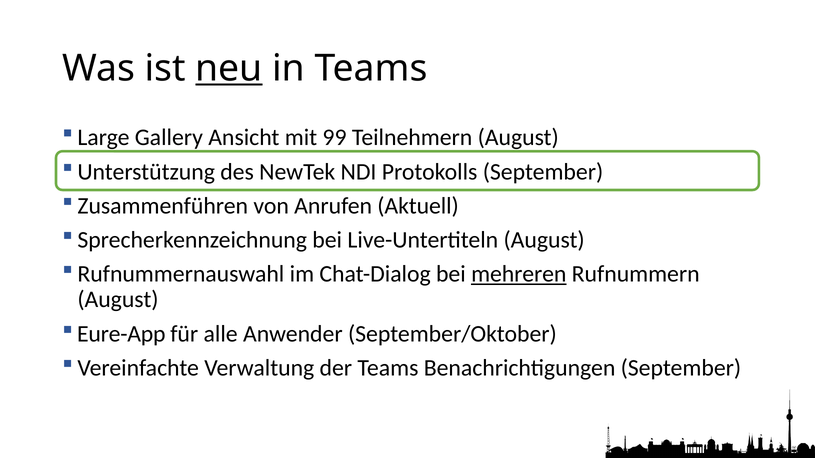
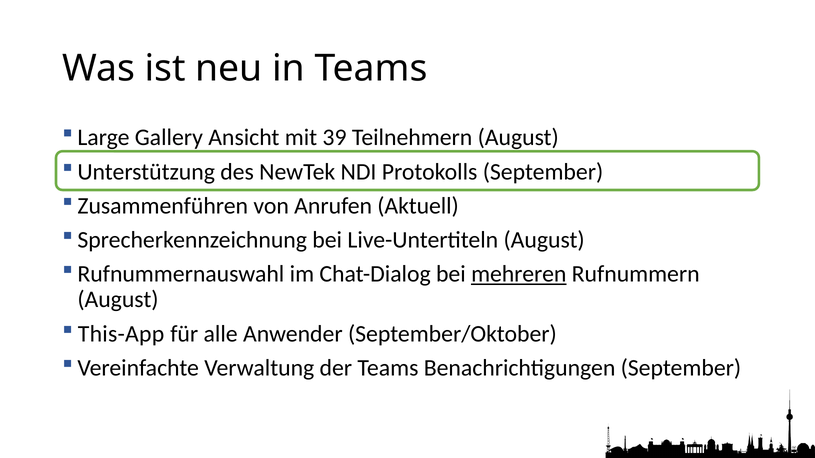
neu underline: present -> none (229, 68)
99: 99 -> 39 (335, 138)
Eure-App: Eure-App -> This-App (121, 334)
